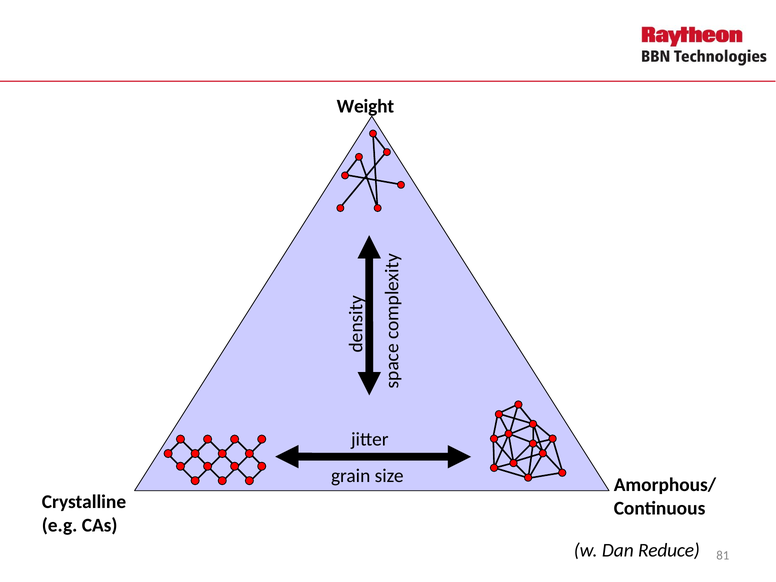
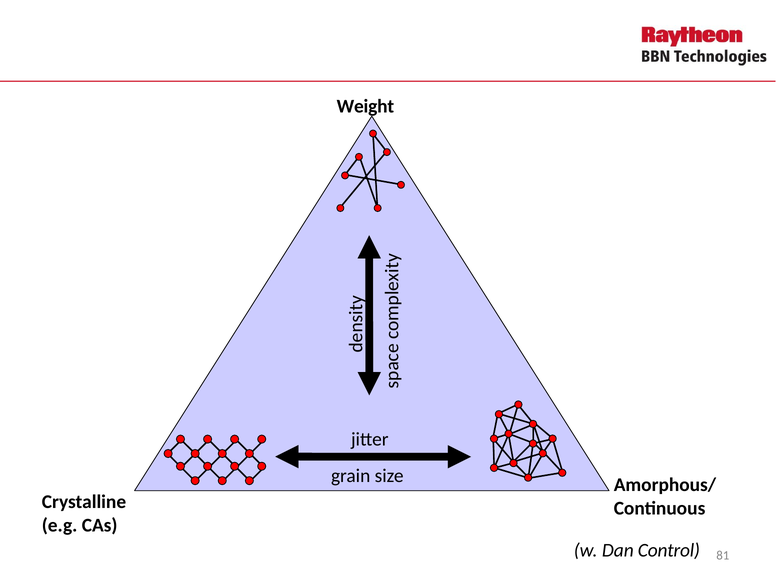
Reduce: Reduce -> Control (669, 550)
